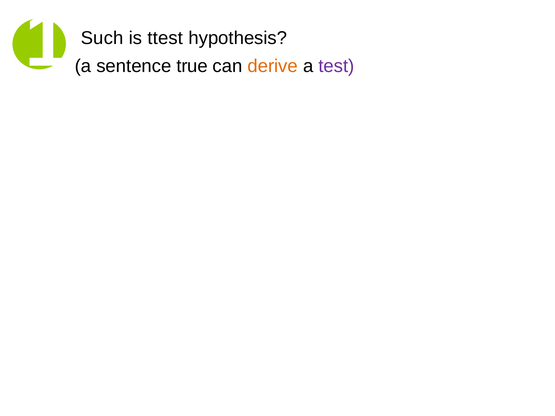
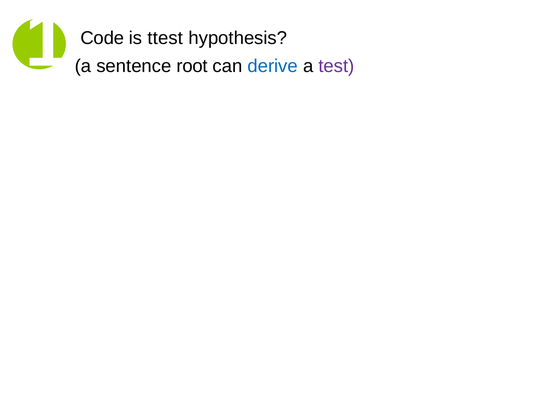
Such: Such -> Code (102, 38)
true: true -> root (192, 66)
derive colour: orange -> blue (273, 66)
